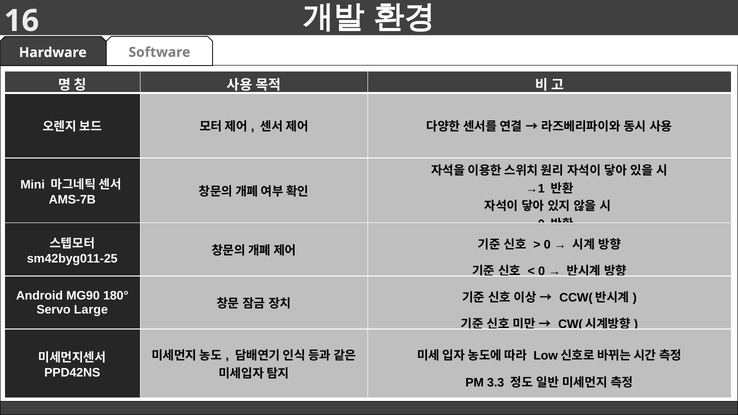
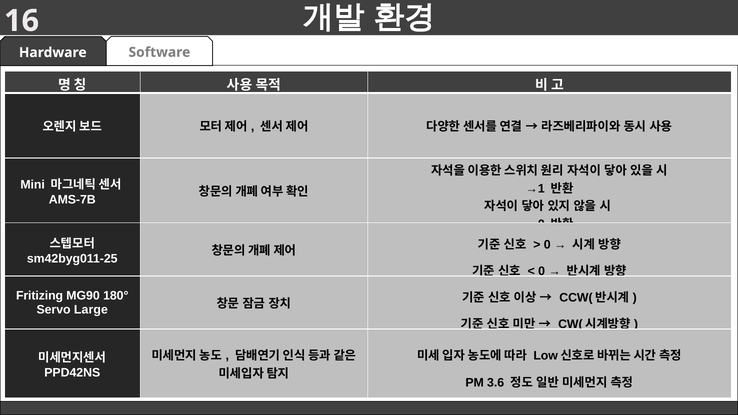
Android: Android -> Fritizing (40, 296)
3.3: 3.3 -> 3.6 (496, 383)
